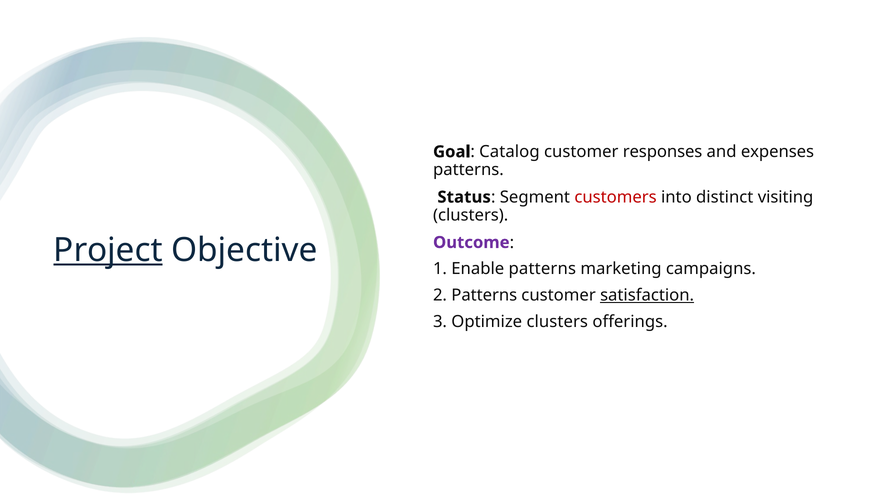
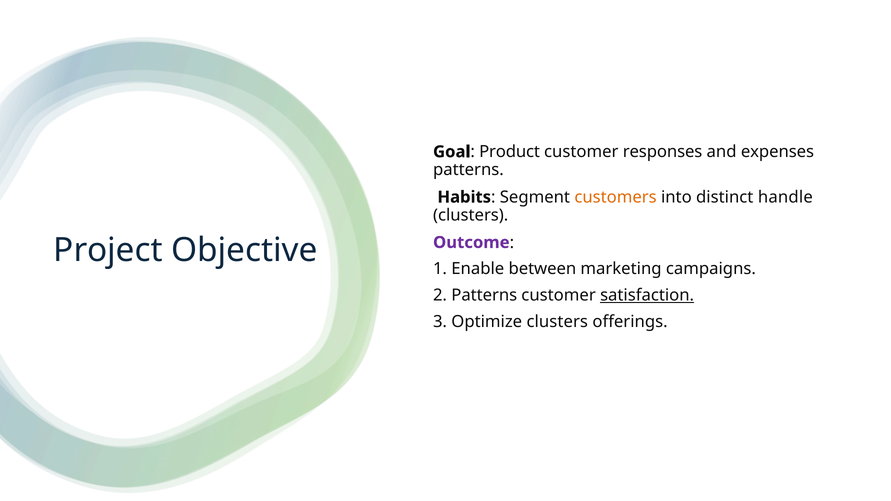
Catalog: Catalog -> Product (510, 152)
Status: Status -> Habits (464, 197)
customers colour: red -> orange (616, 197)
visiting: visiting -> handle (785, 197)
Project underline: present -> none (108, 250)
Enable patterns: patterns -> between (542, 269)
